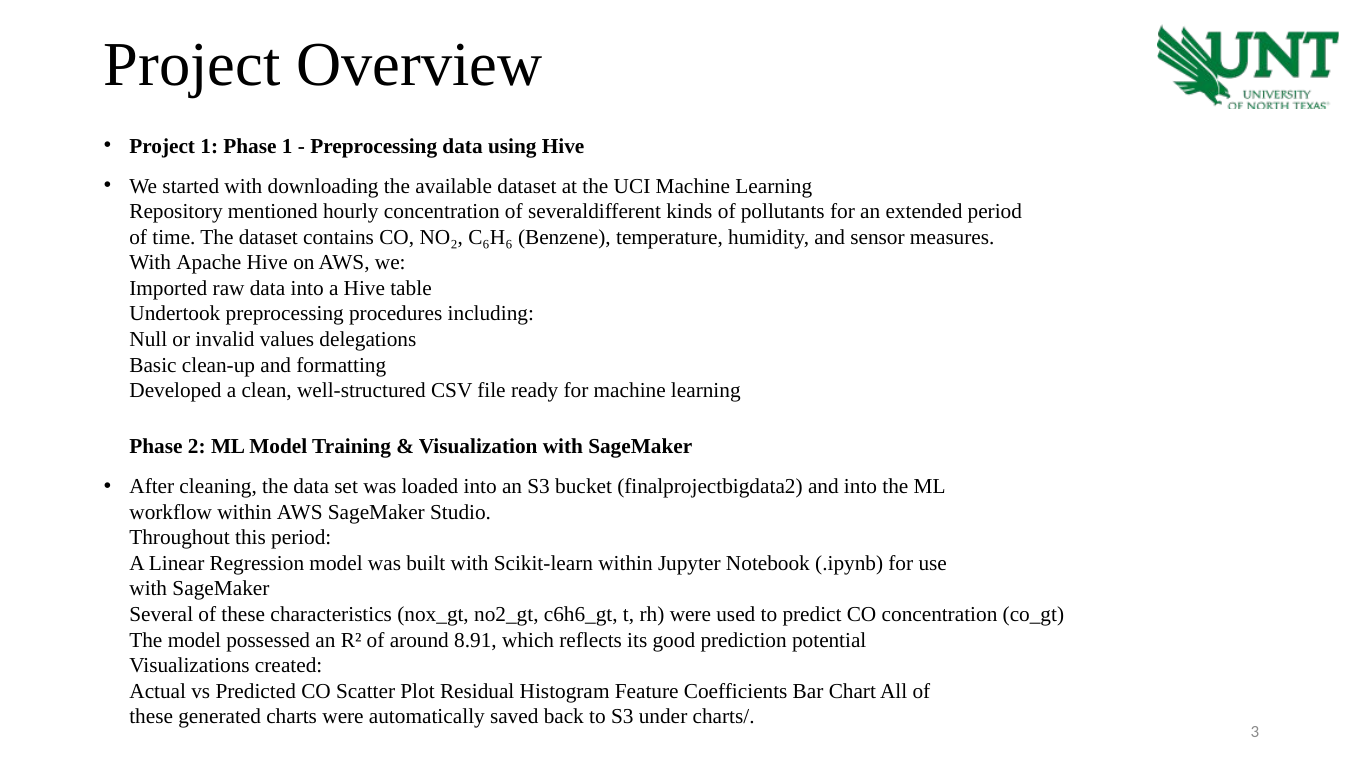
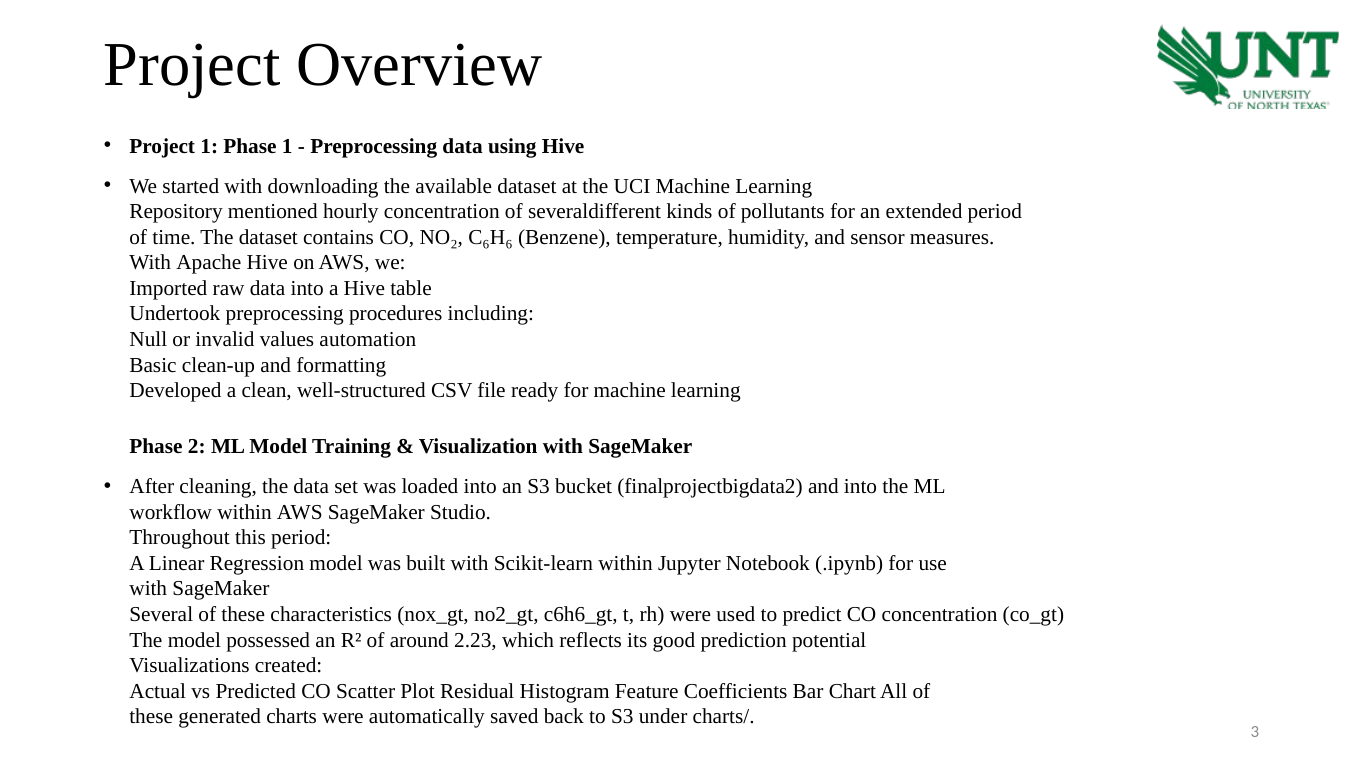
delegations: delegations -> automation (368, 339)
8.91: 8.91 -> 2.23 (475, 640)
